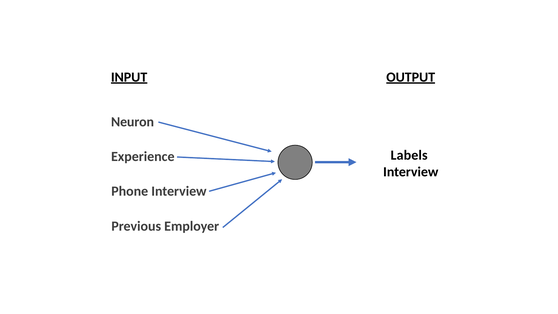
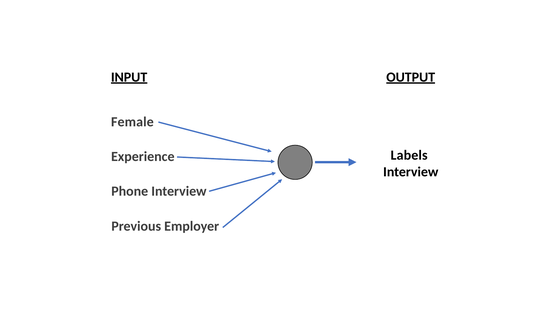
Neuron: Neuron -> Female (132, 122)
